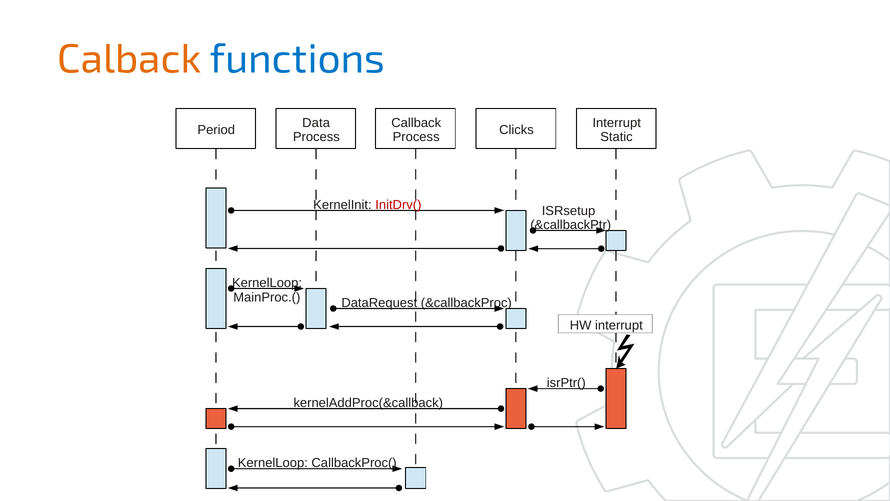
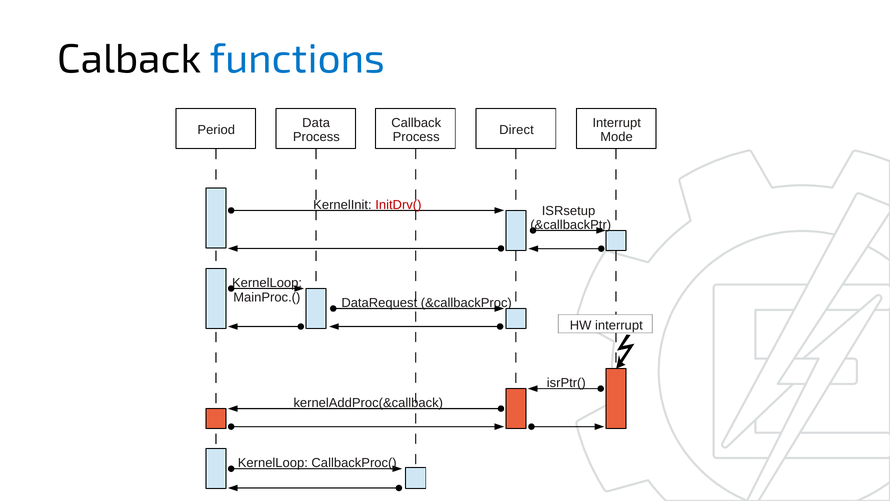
Calback colour: orange -> black (129, 59)
Clicks: Clicks -> Direct (516, 130)
Static: Static -> Mode (617, 137)
